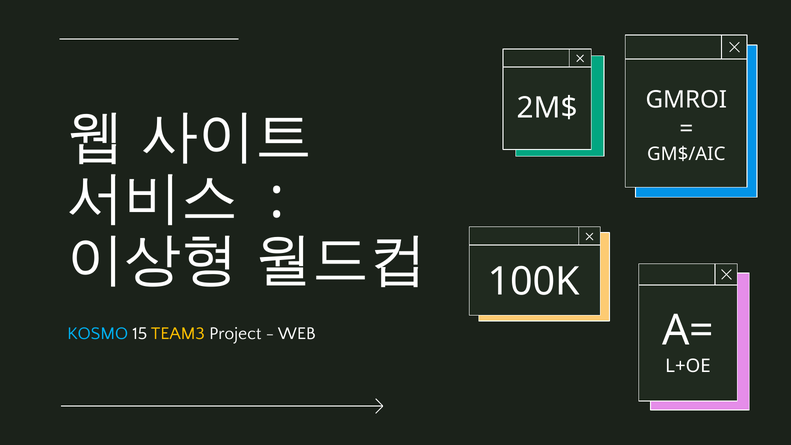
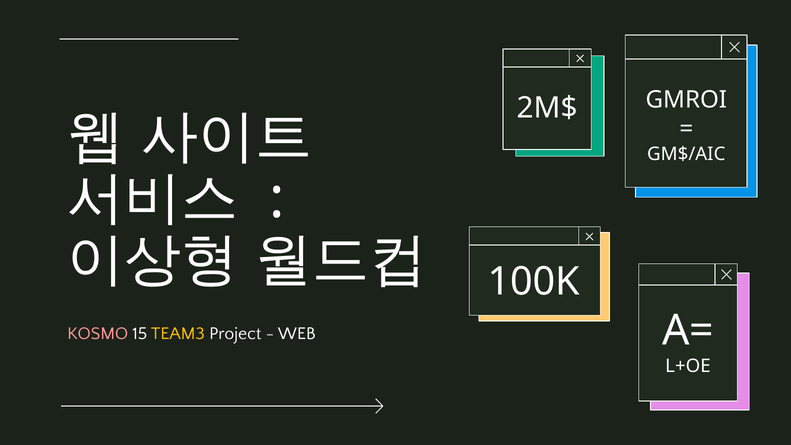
KOSMO colour: light blue -> pink (98, 333)
